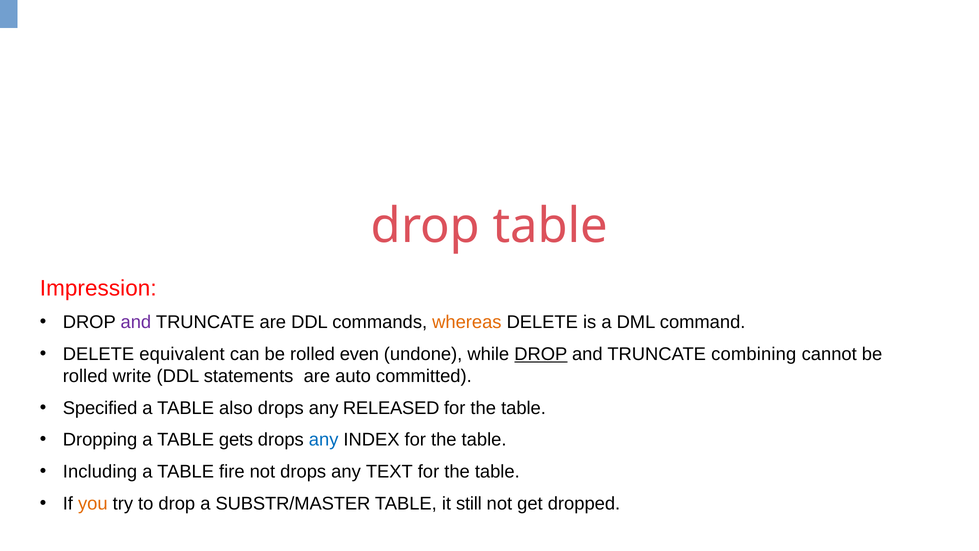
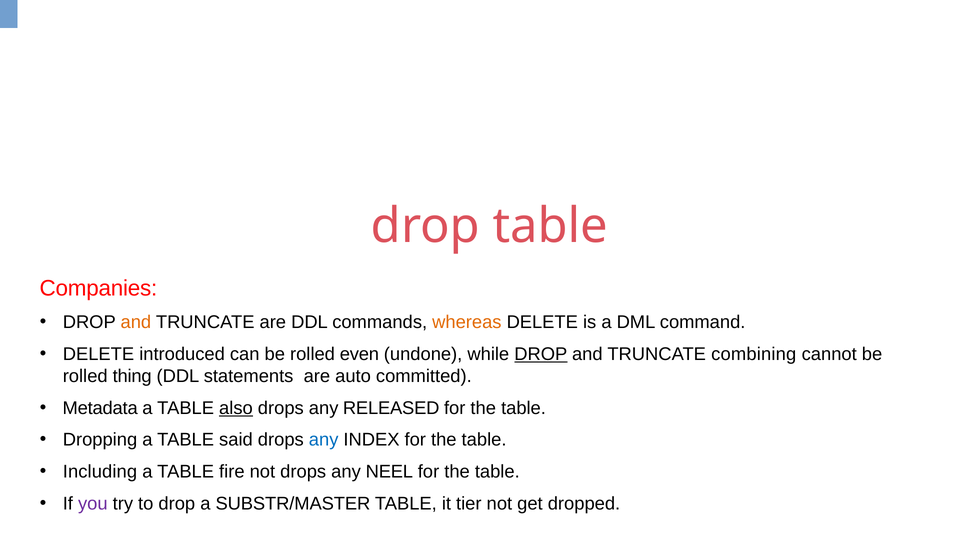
Impression: Impression -> Companies (98, 288)
and colour: purple -> orange (136, 322)
equivalent: equivalent -> introduced (182, 354)
write: write -> thing (132, 376)
Specified: Specified -> Metadata (100, 408)
also underline: none -> present (236, 408)
gets: gets -> said (236, 440)
TEXT: TEXT -> NEEL (389, 471)
you colour: orange -> purple (93, 503)
still: still -> tier (469, 503)
